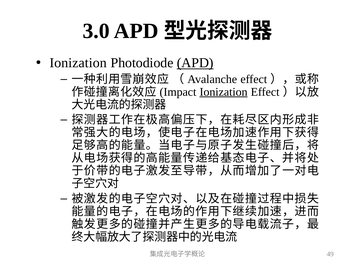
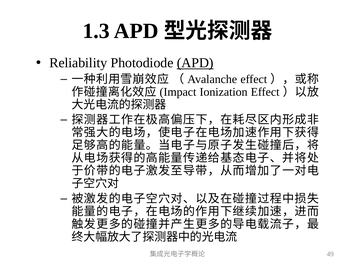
3.0: 3.0 -> 1.3 (96, 31)
Ionization: Ionization -> Reliability (78, 63)
Ionization underline: present -> none (224, 92)
